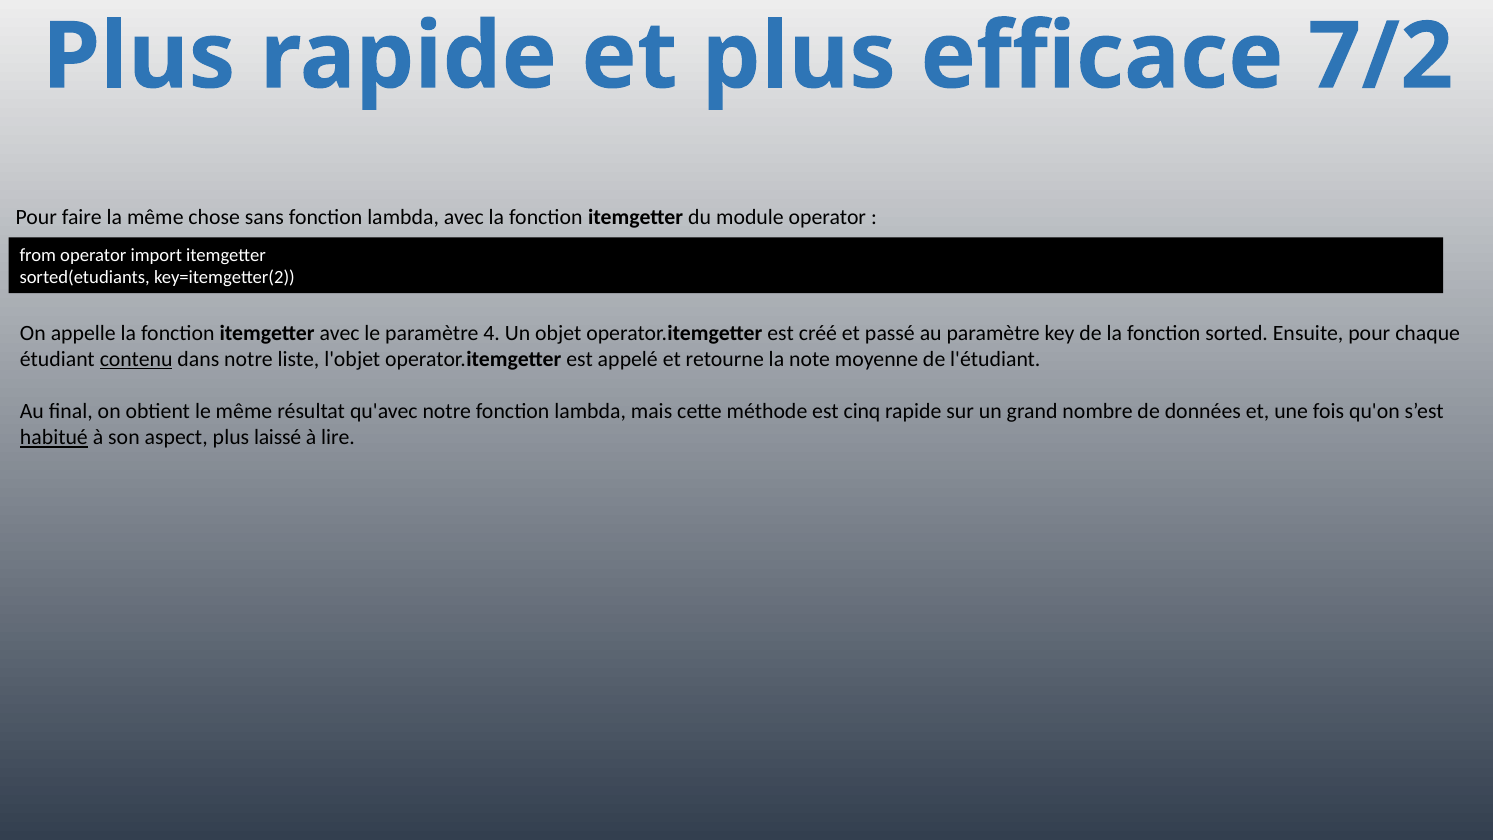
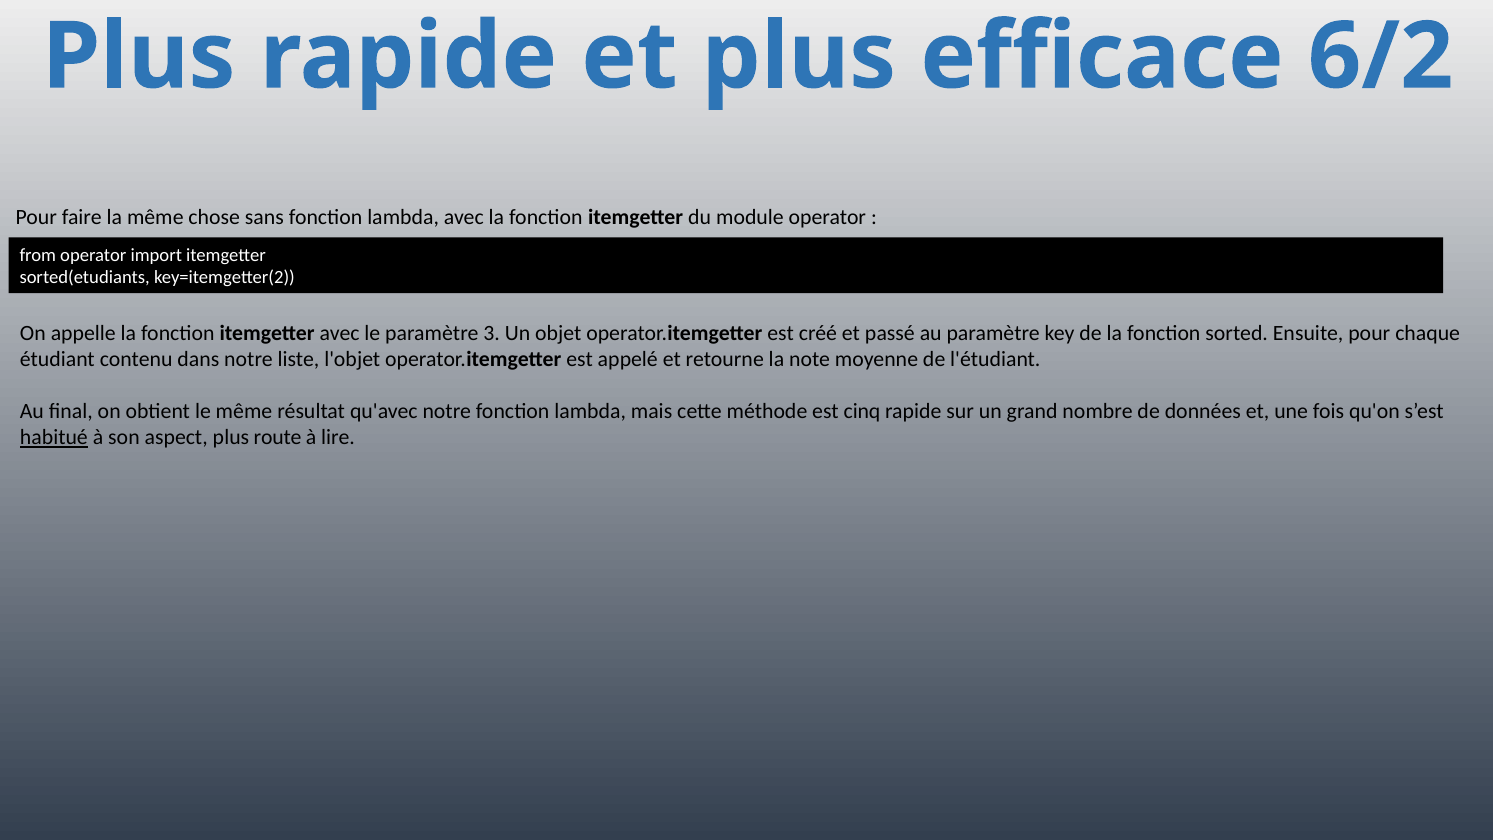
7/2: 7/2 -> 6/2 (1381, 57)
4: 4 -> 3 (492, 333)
contenu underline: present -> none (136, 359)
laissé: laissé -> route (278, 437)
